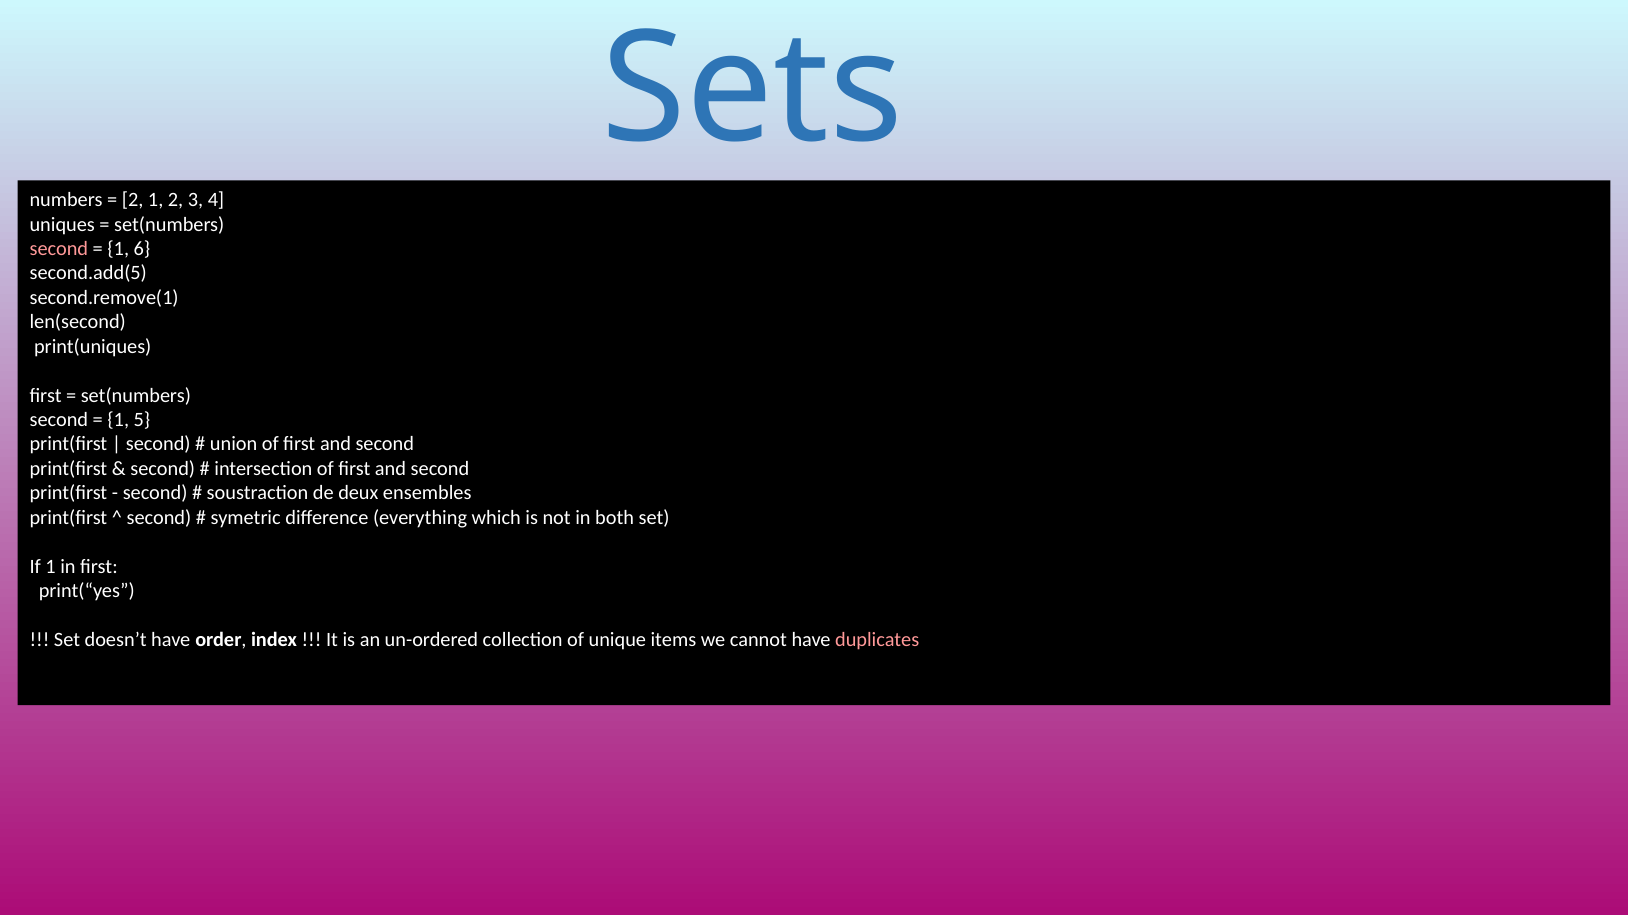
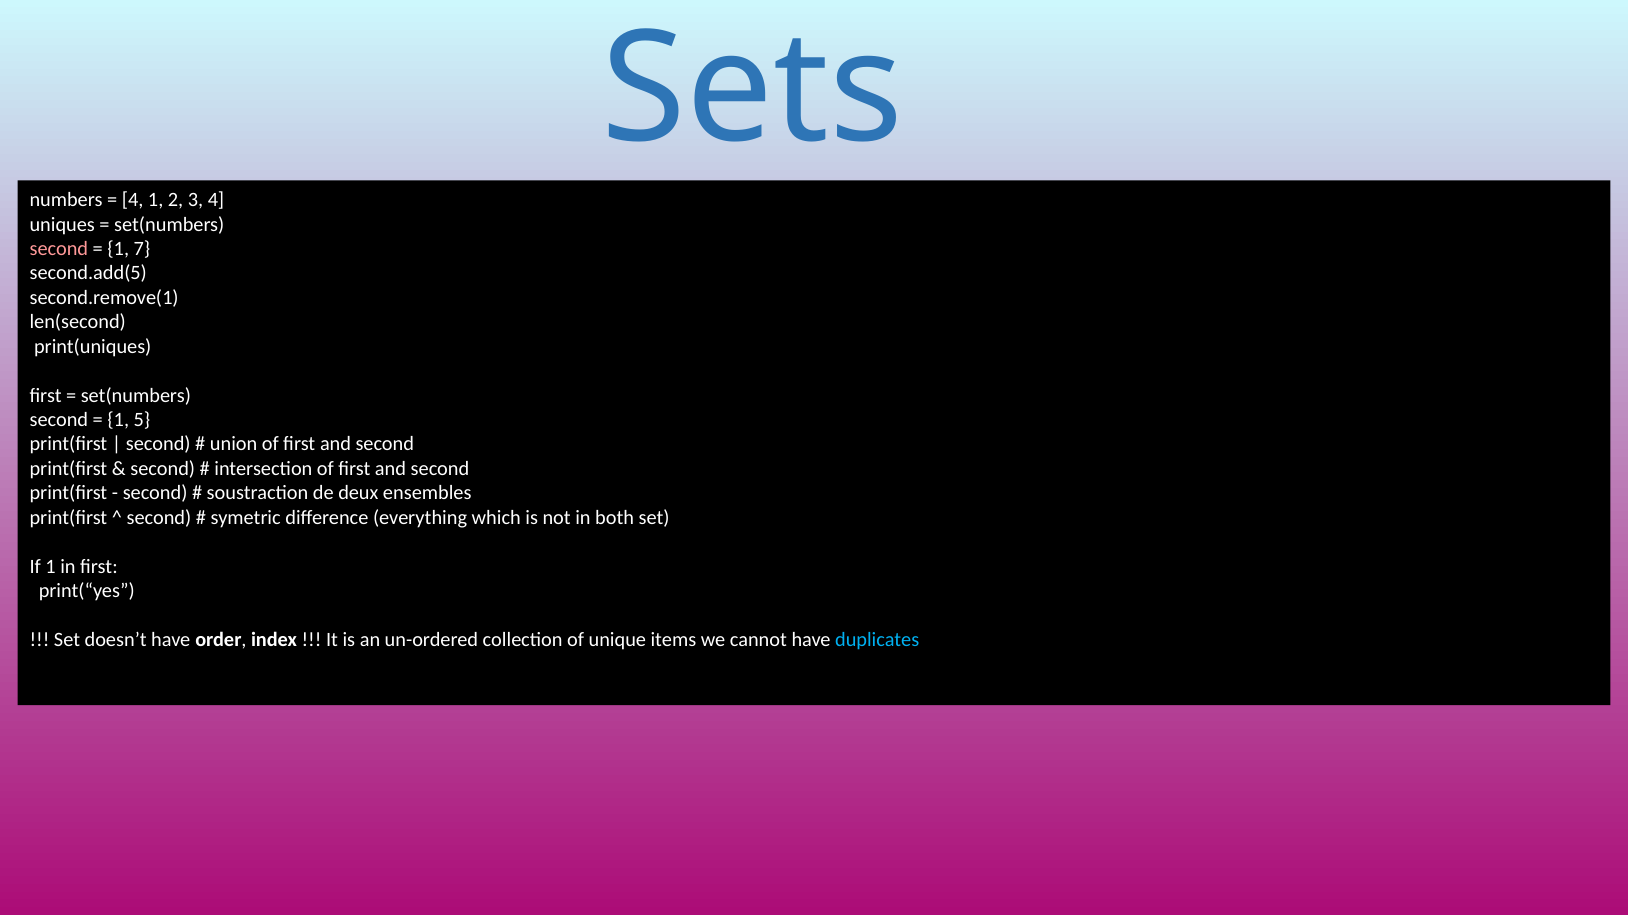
2: 2 -> 4 (133, 200)
6: 6 -> 7 (142, 249)
duplicates colour: pink -> light blue (877, 639)
